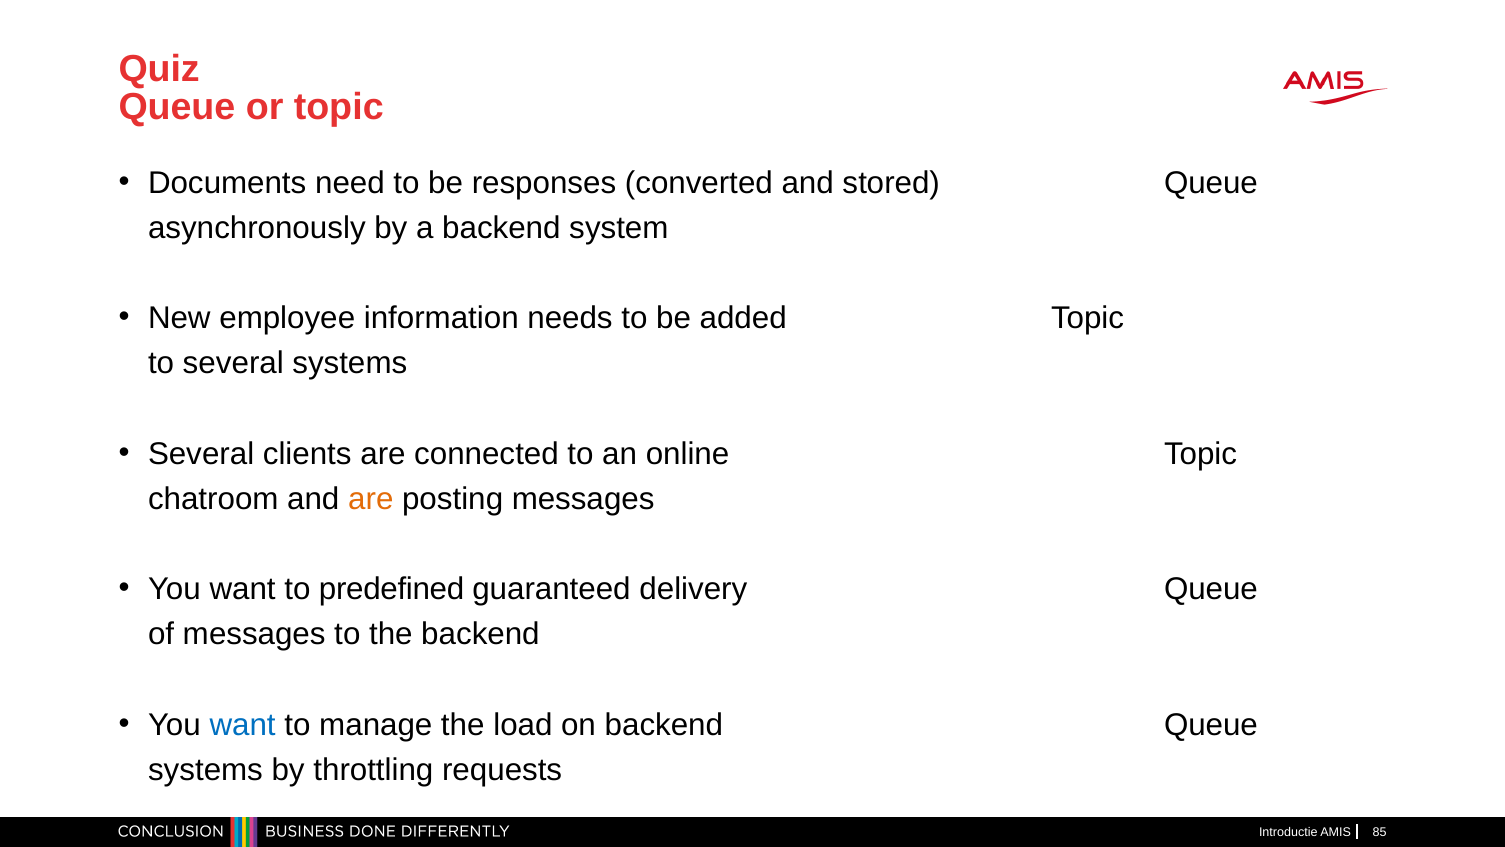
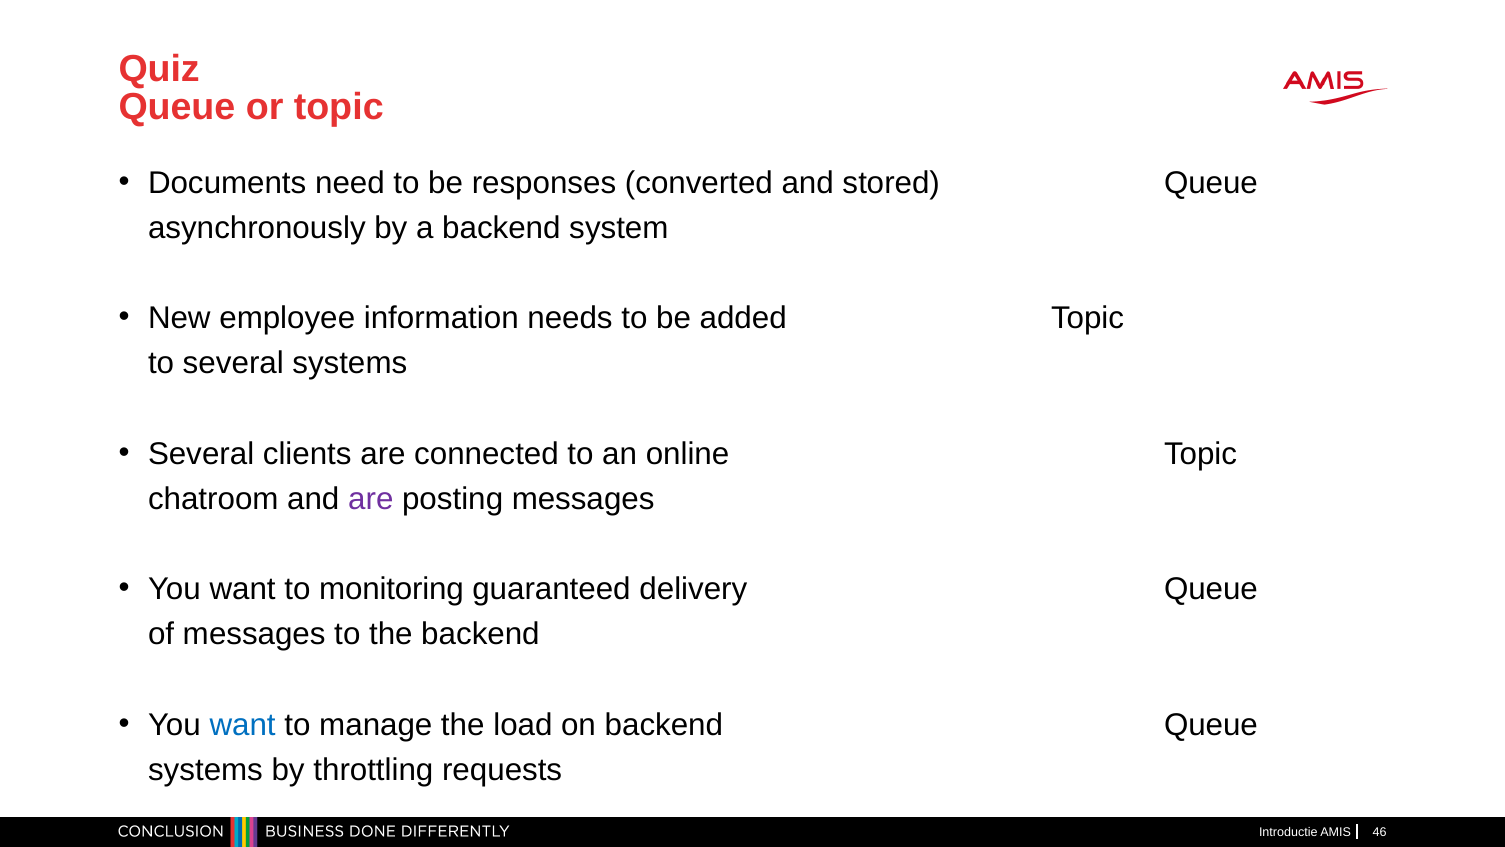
are colour: orange -> purple (371, 499)
predefined: predefined -> monitoring (392, 589)
85: 85 -> 46 (1380, 832)
